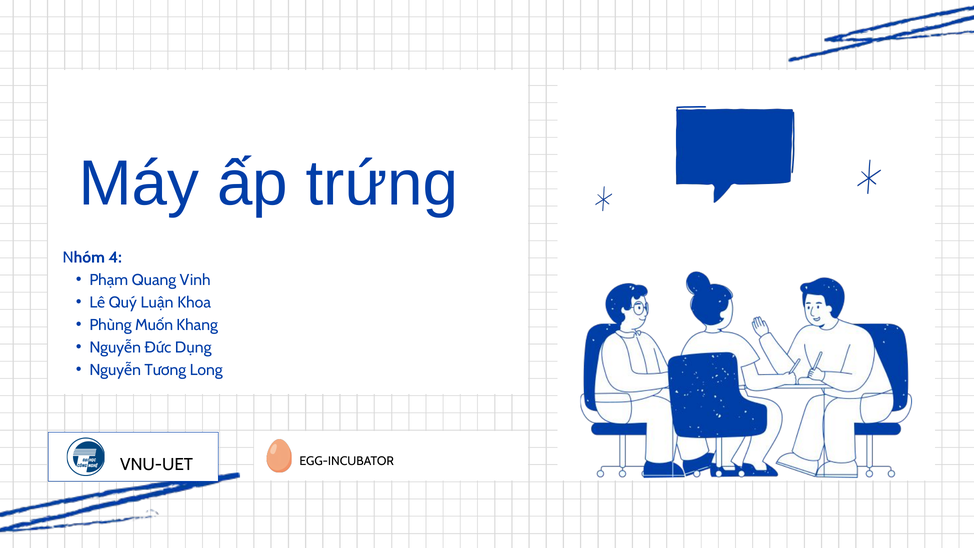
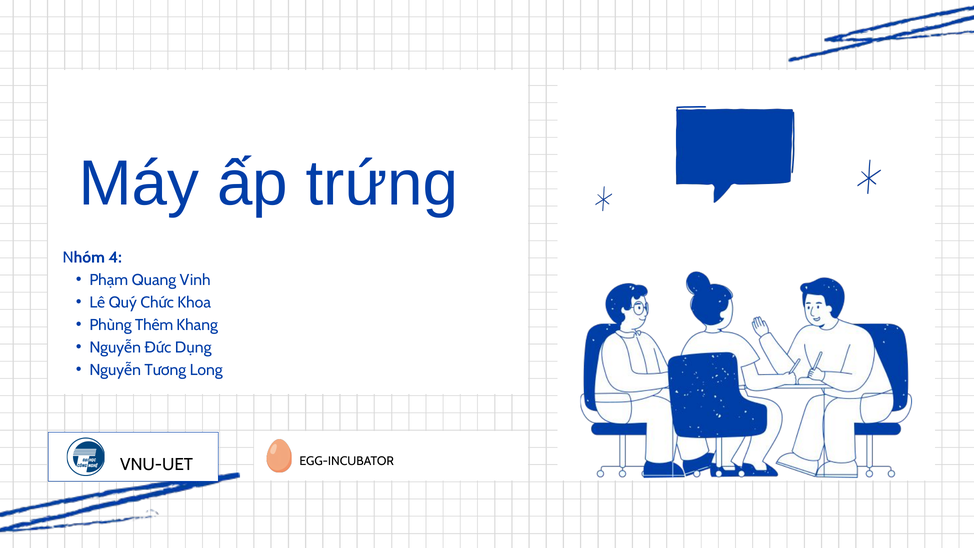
Luận: Luận -> Chức (157, 302)
Muốn: Muốn -> Thêm (154, 325)
